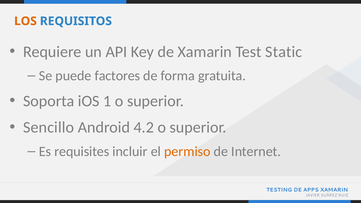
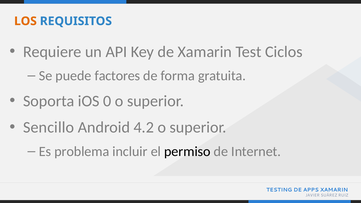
Static: Static -> Ciclos (284, 52)
1: 1 -> 0 (107, 101)
requisites: requisites -> problema (82, 151)
permiso colour: orange -> black (187, 151)
